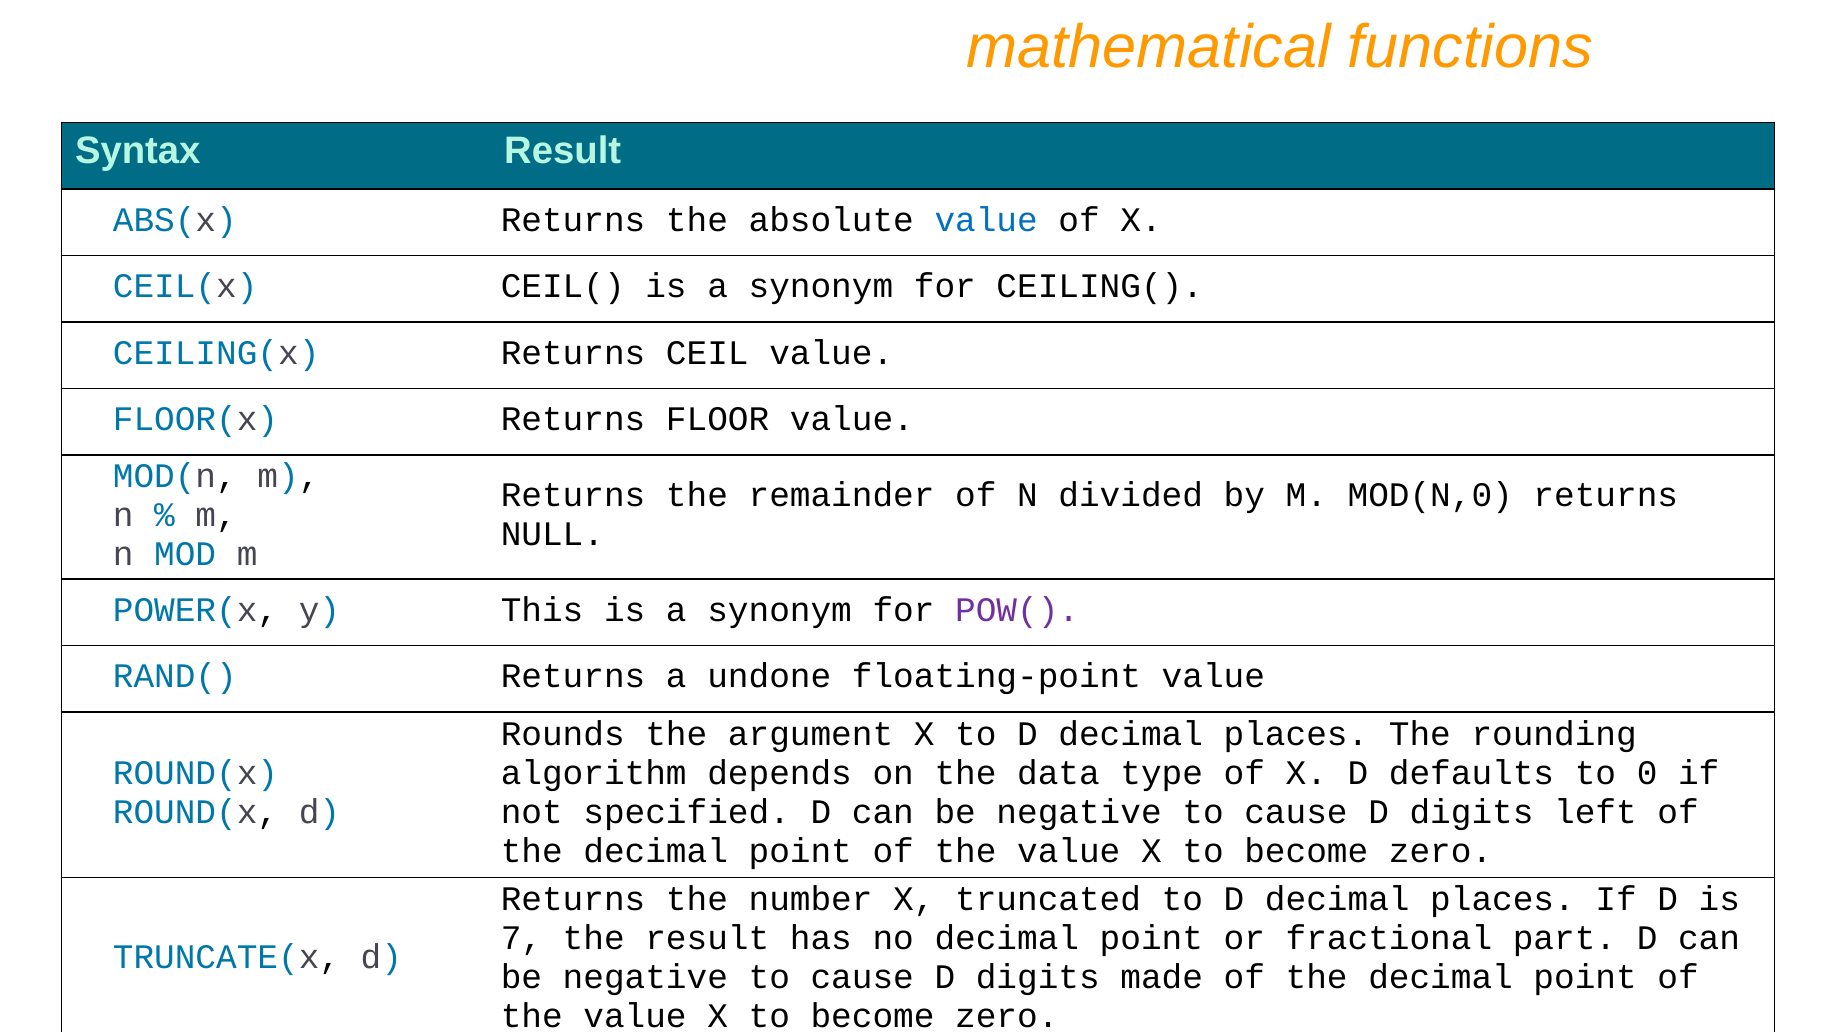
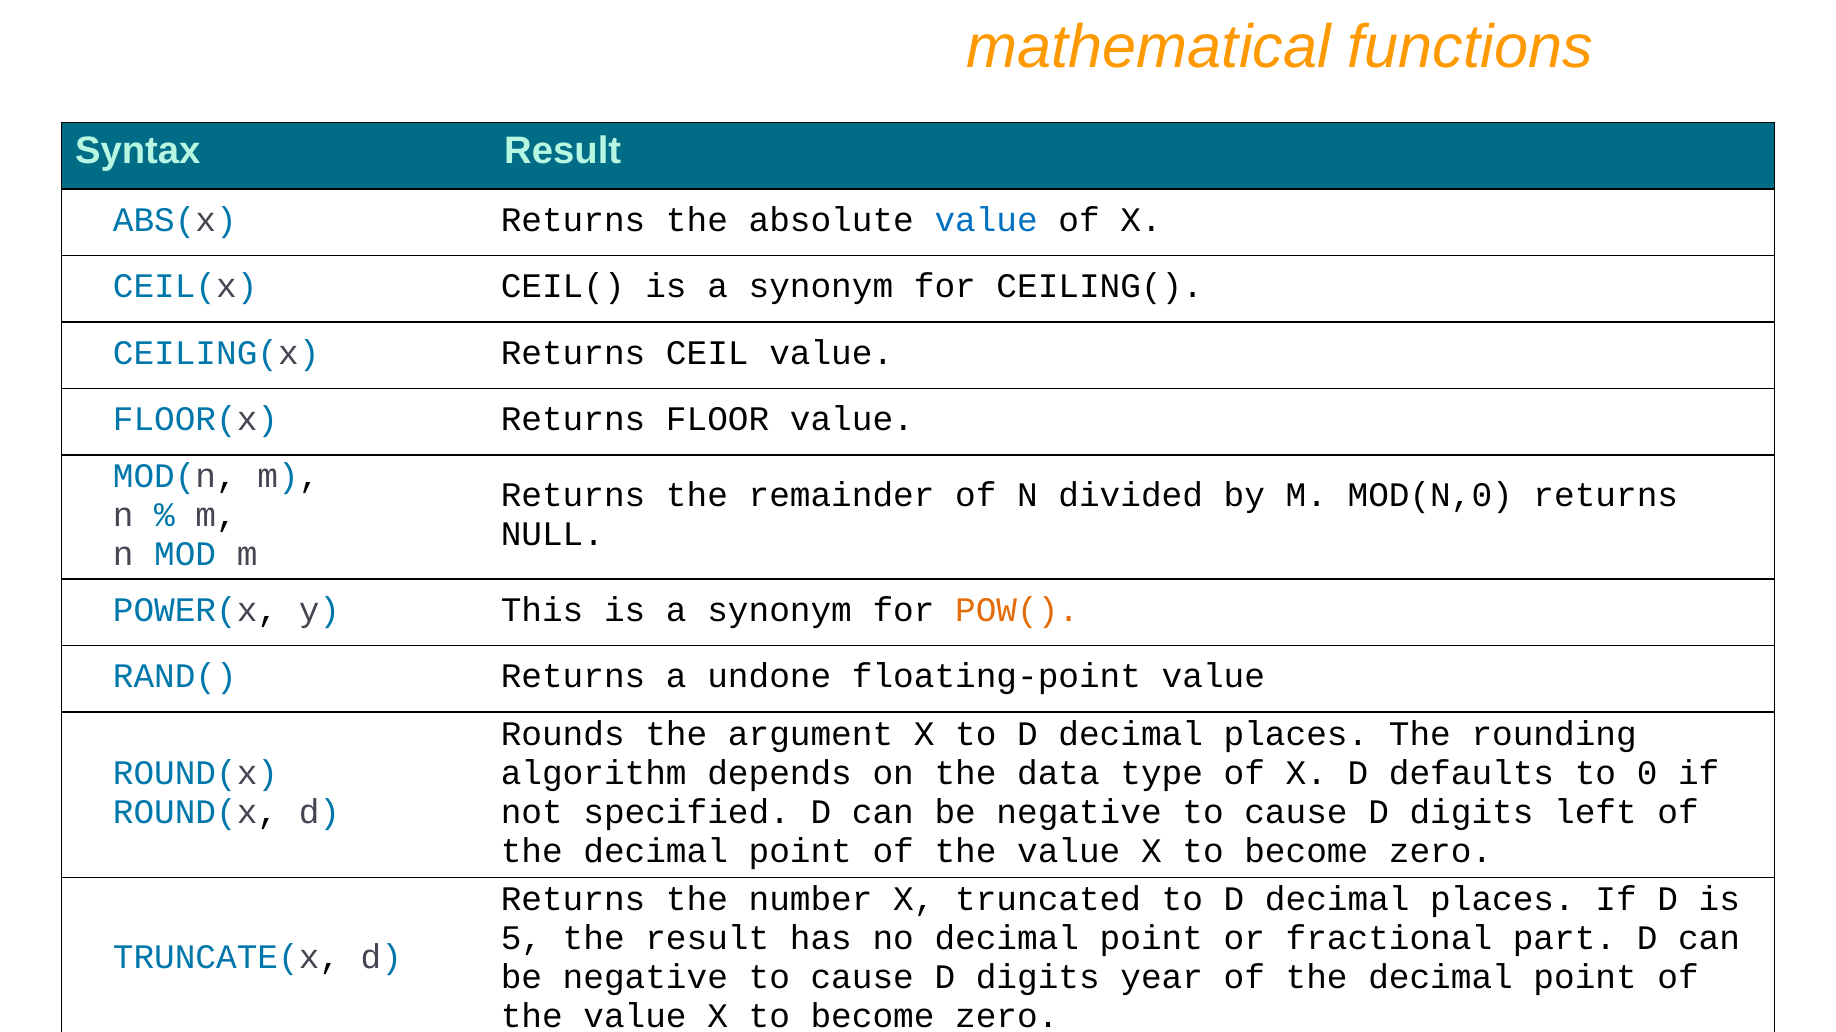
POW( colour: purple -> orange (1017, 610)
7: 7 -> 5 (521, 939)
made: made -> year (1162, 978)
